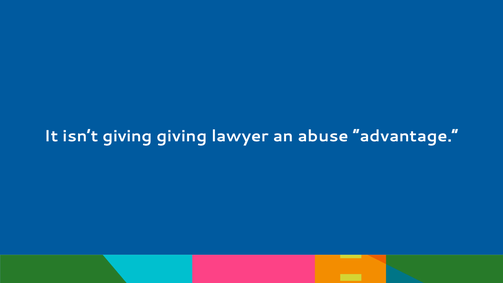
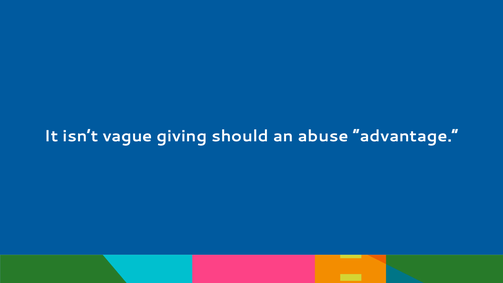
isn’t giving: giving -> vague (127, 136)
lawyer: lawyer -> should (240, 136)
